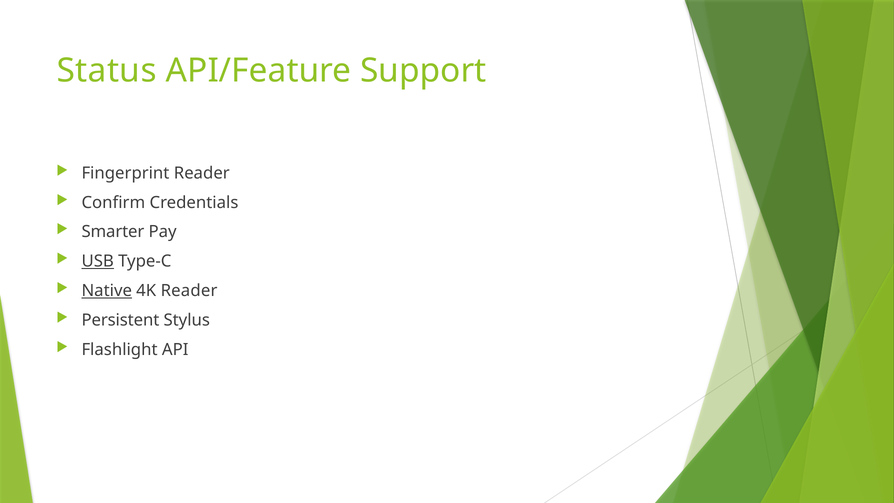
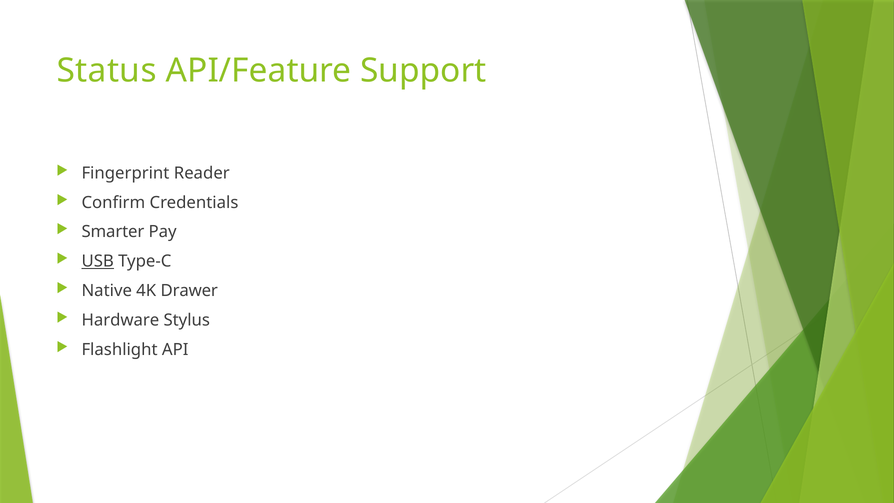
Native underline: present -> none (107, 291)
4K Reader: Reader -> Drawer (189, 291)
Persistent: Persistent -> Hardware (120, 320)
